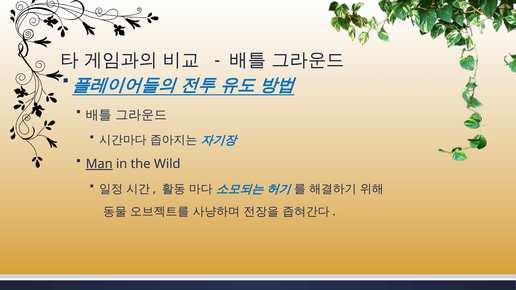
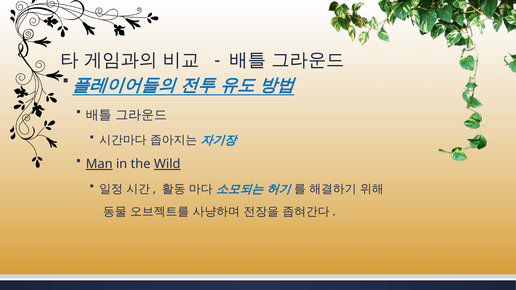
Wild underline: none -> present (167, 164)
